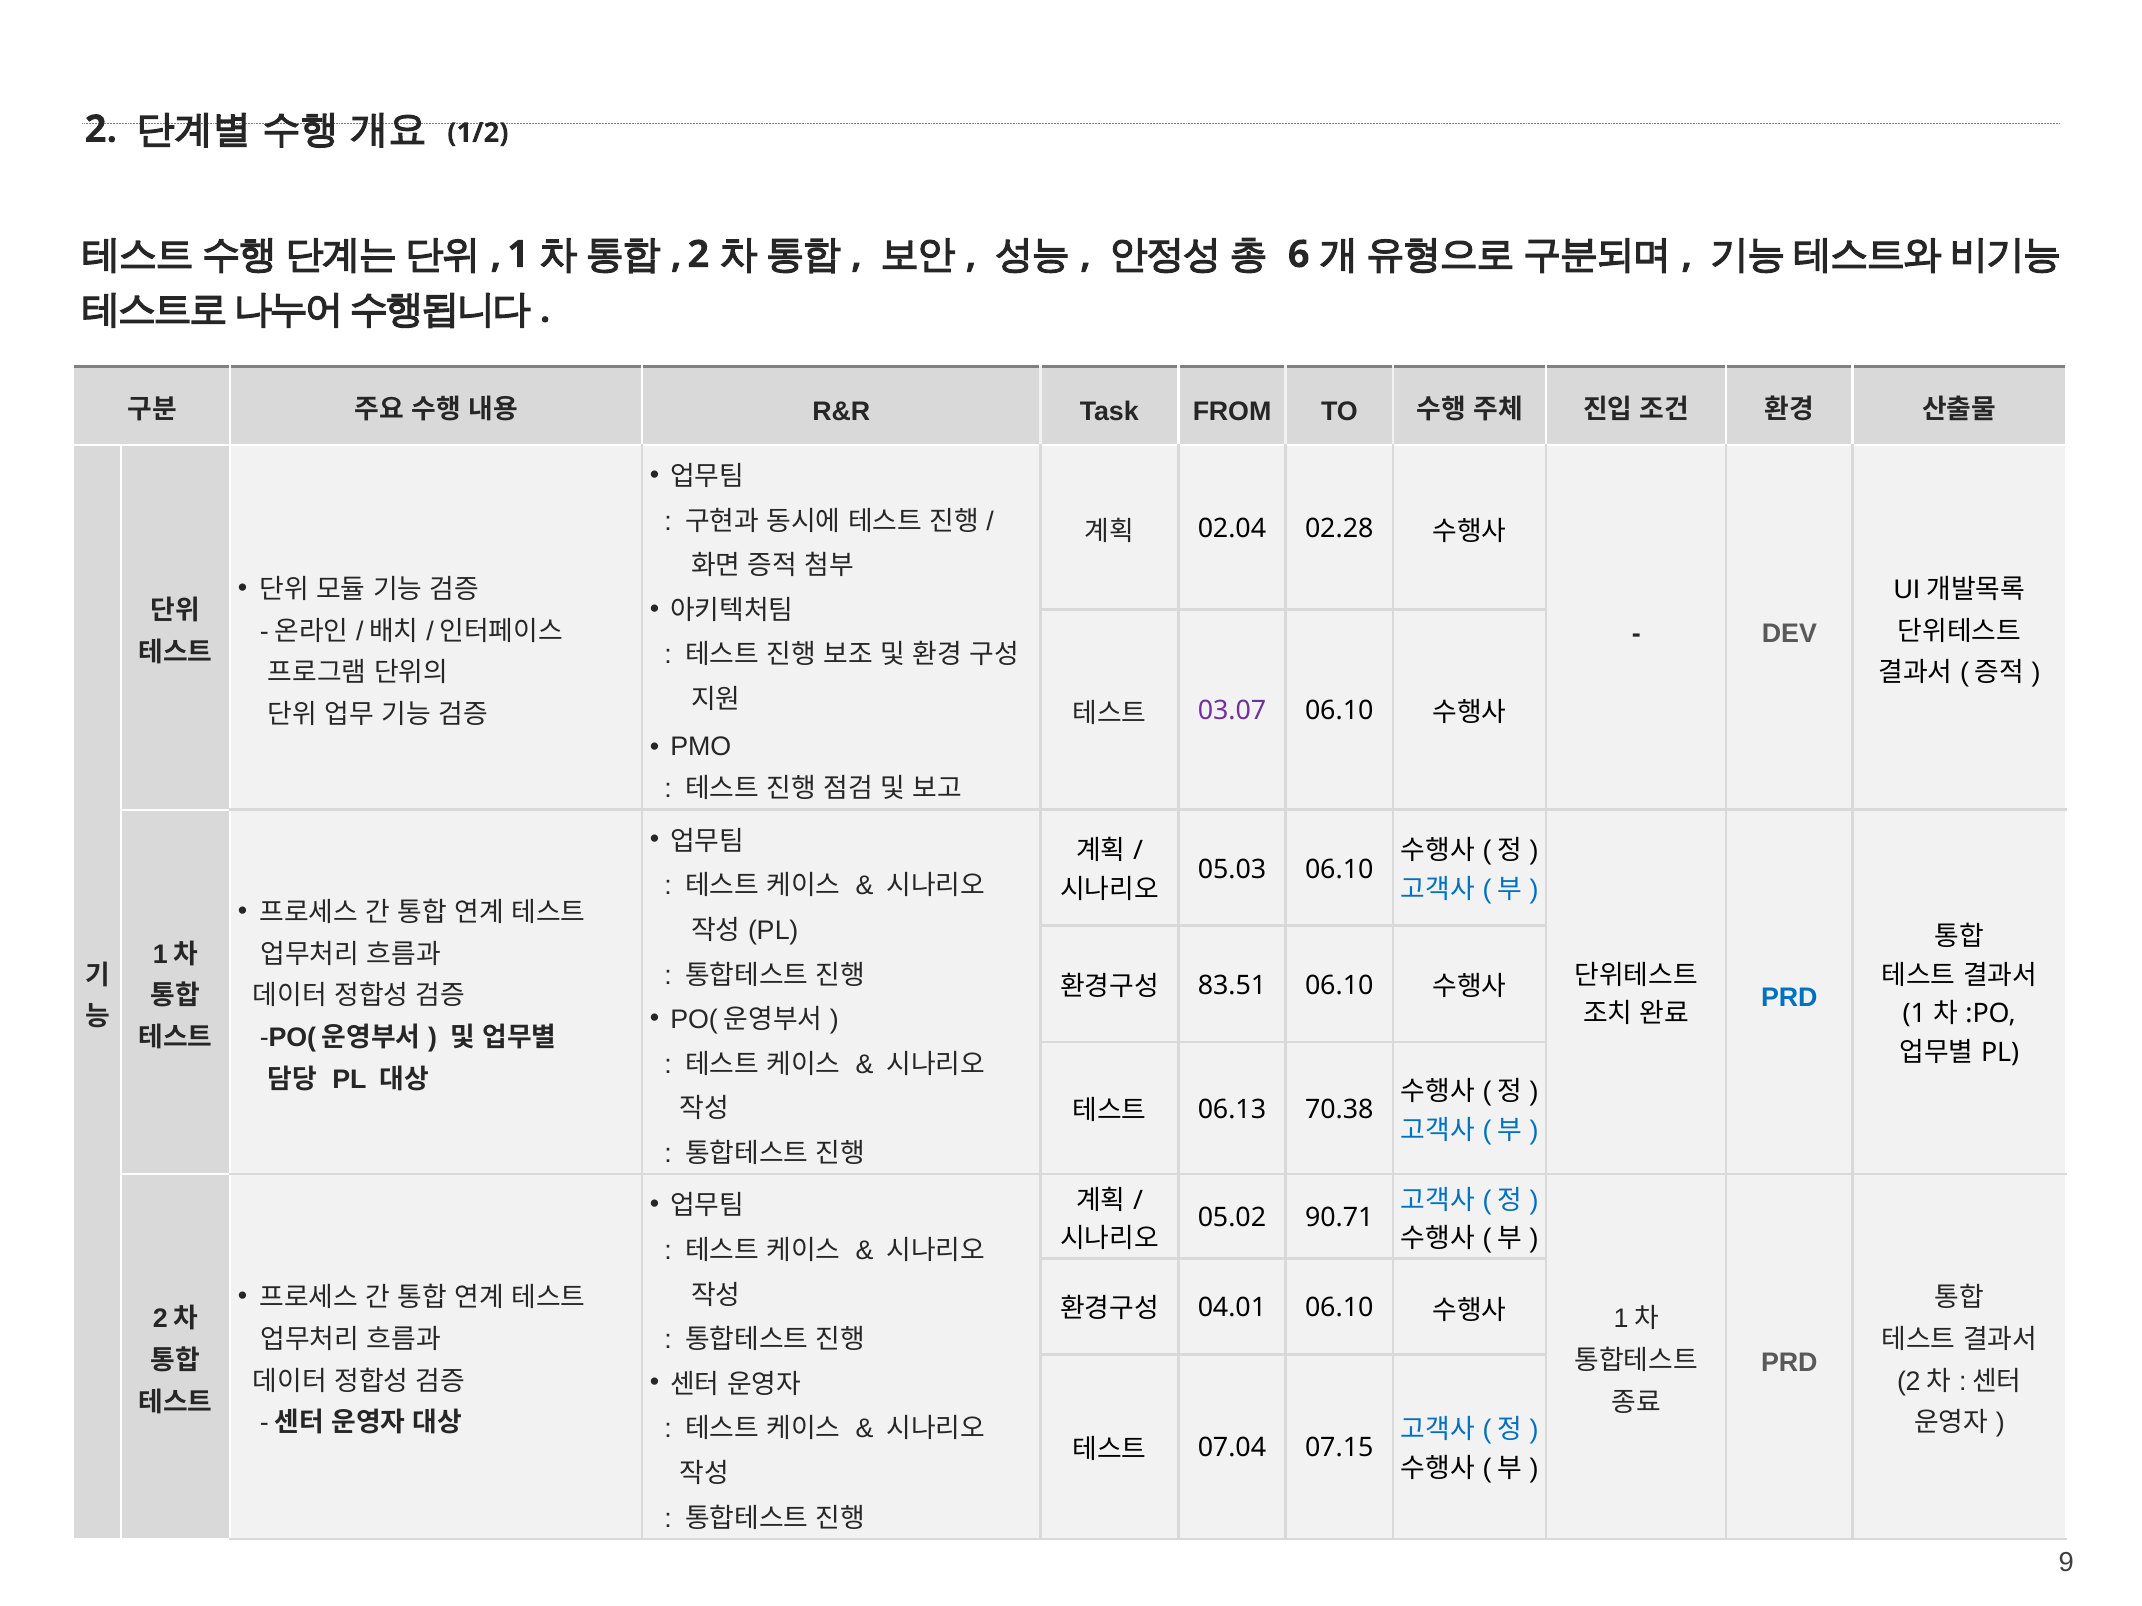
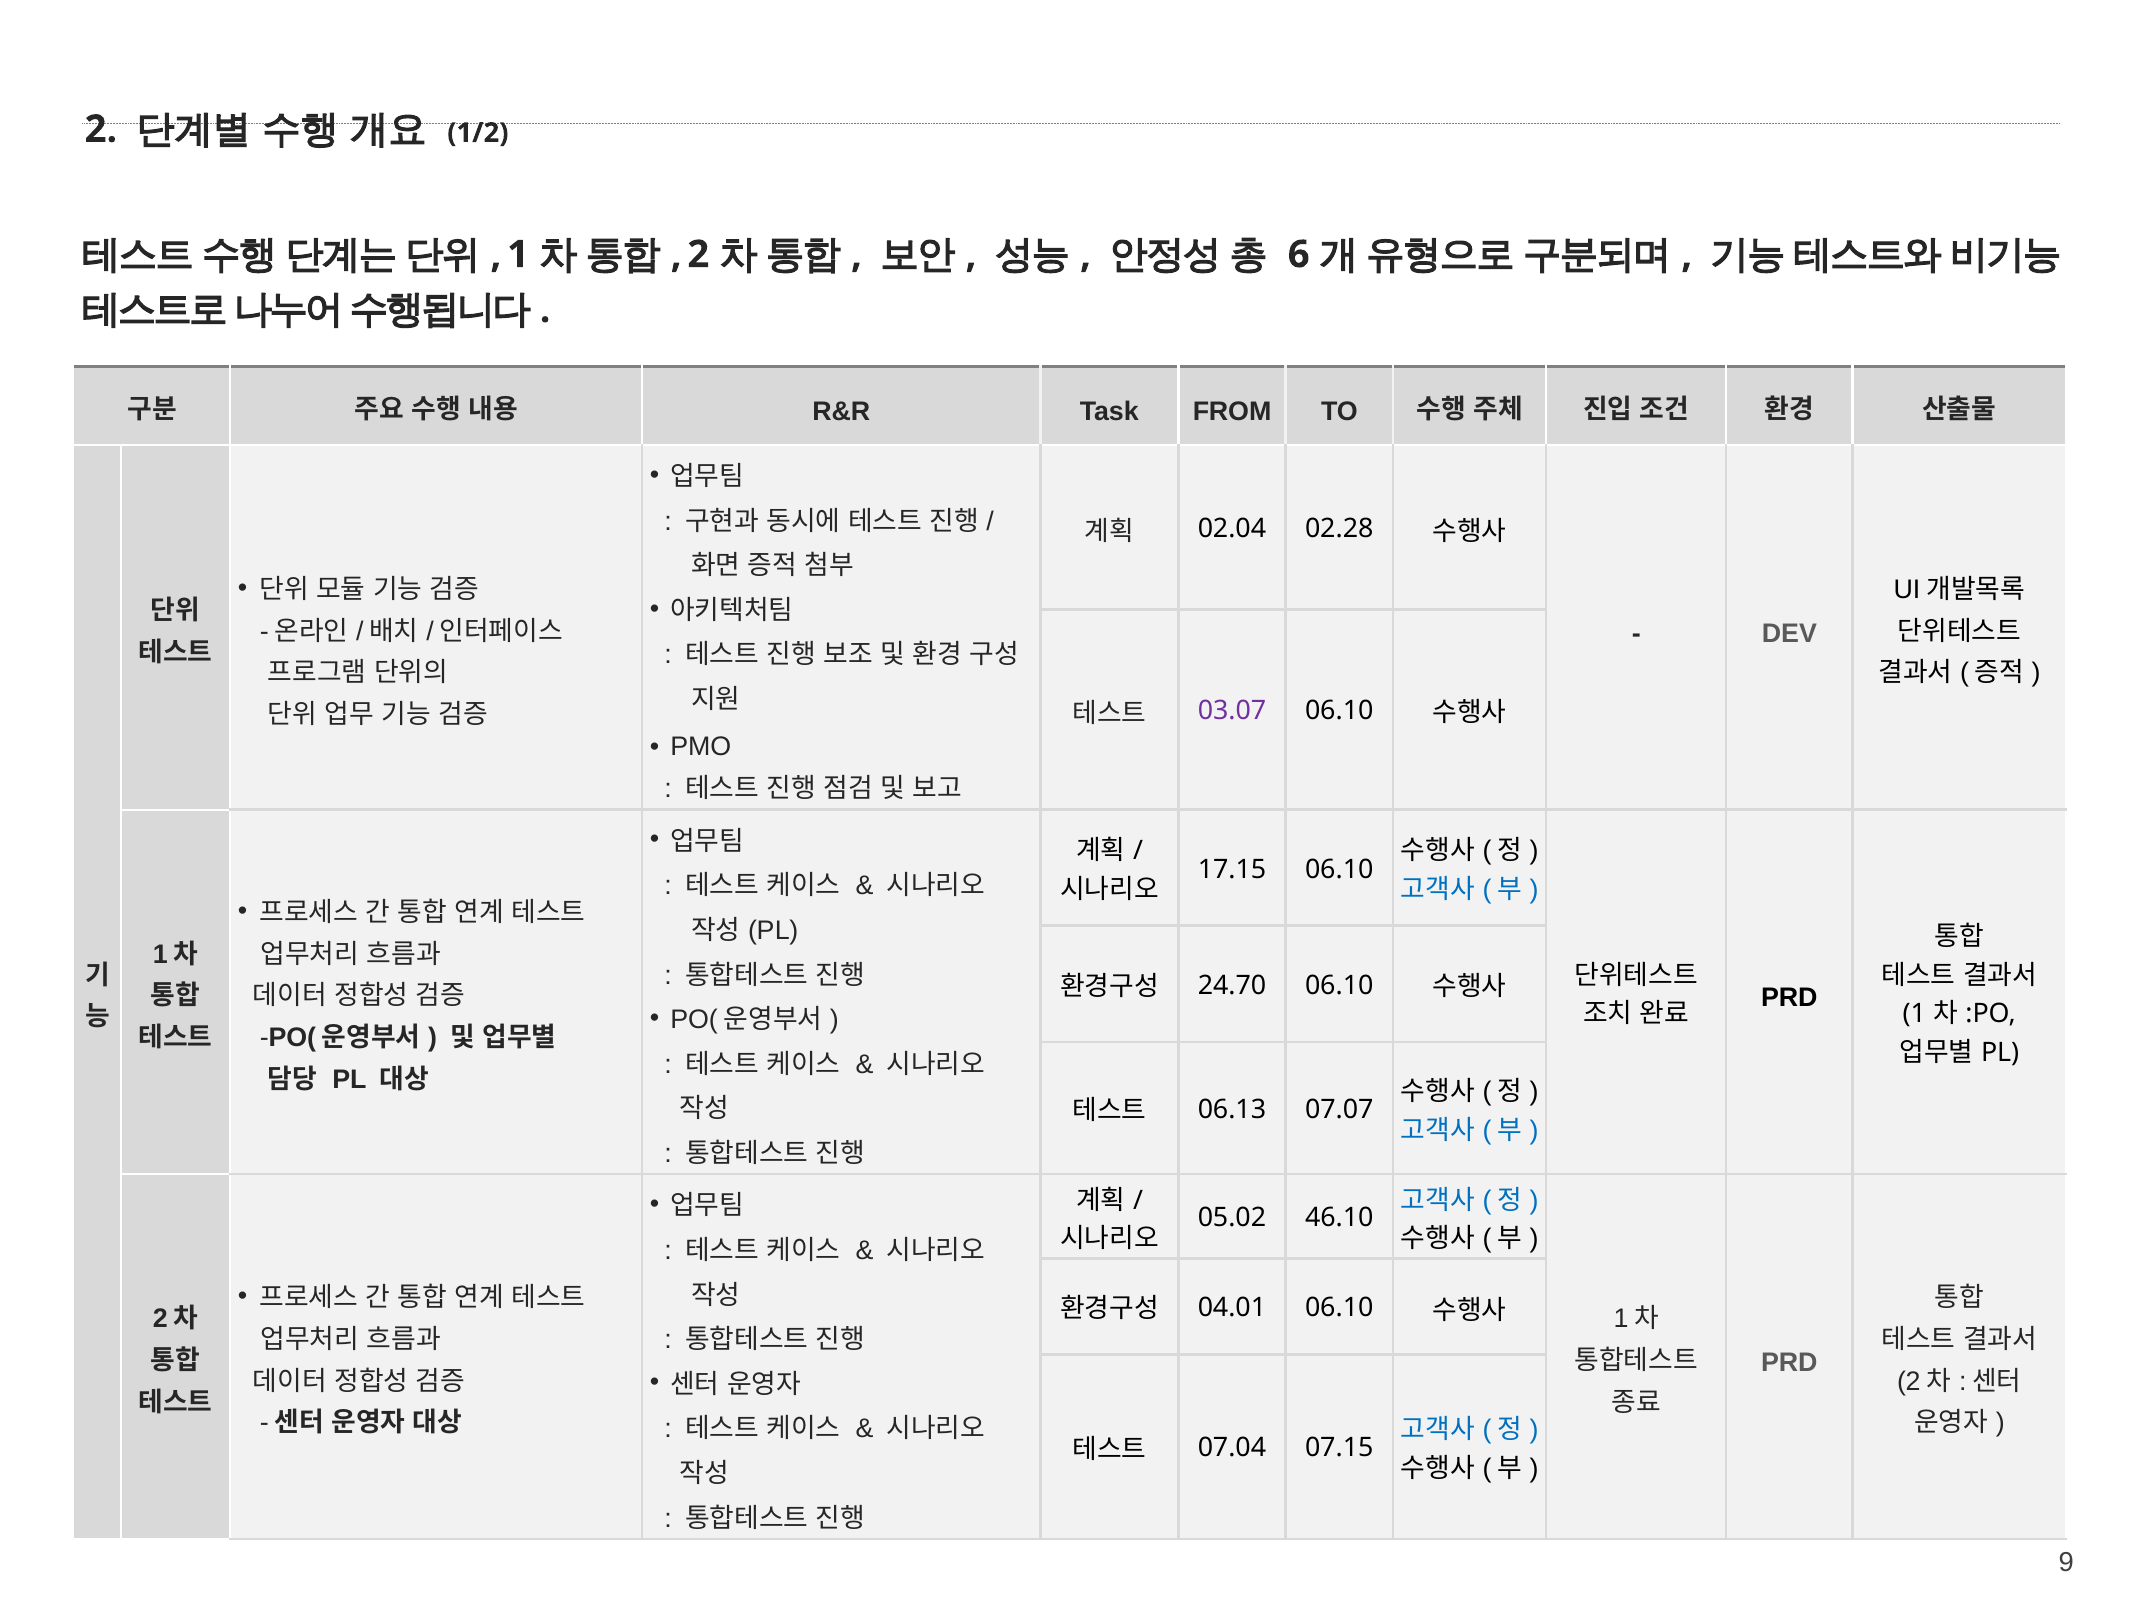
05.03: 05.03 -> 17.15 (1232, 869)
83.51: 83.51 -> 24.70 (1232, 986)
PRD colour: blue -> black (1789, 998)
70.38: 70.38 -> 07.07 (1339, 1110)
90.71: 90.71 -> 46.10 (1339, 1218)
